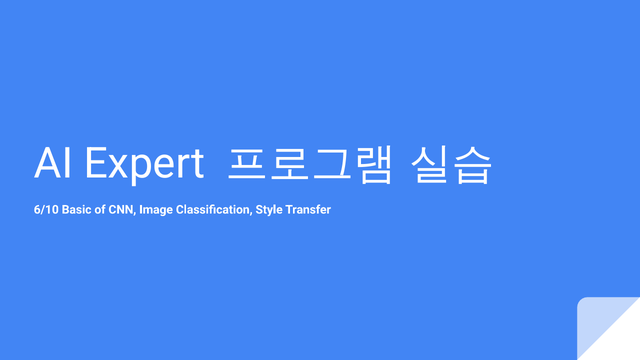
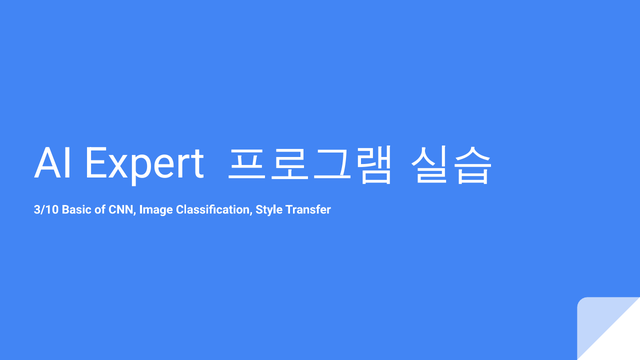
6/10: 6/10 -> 3/10 (46, 210)
